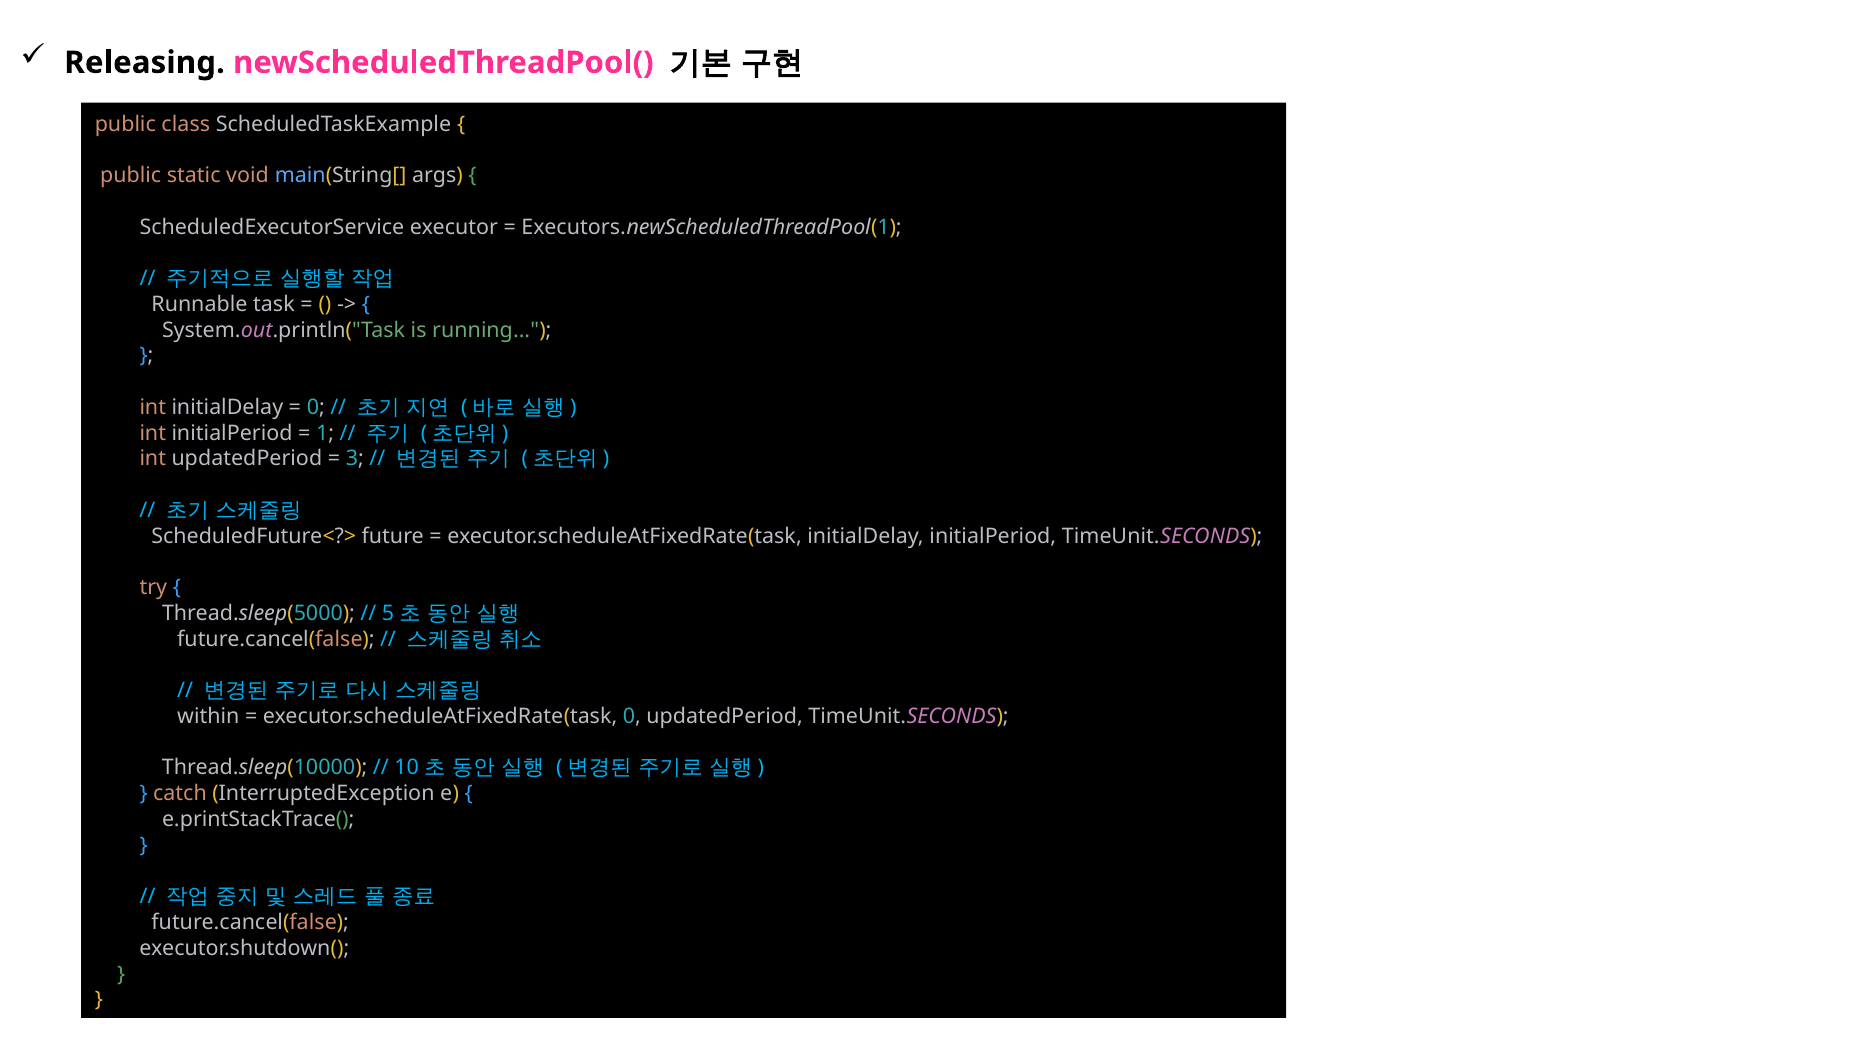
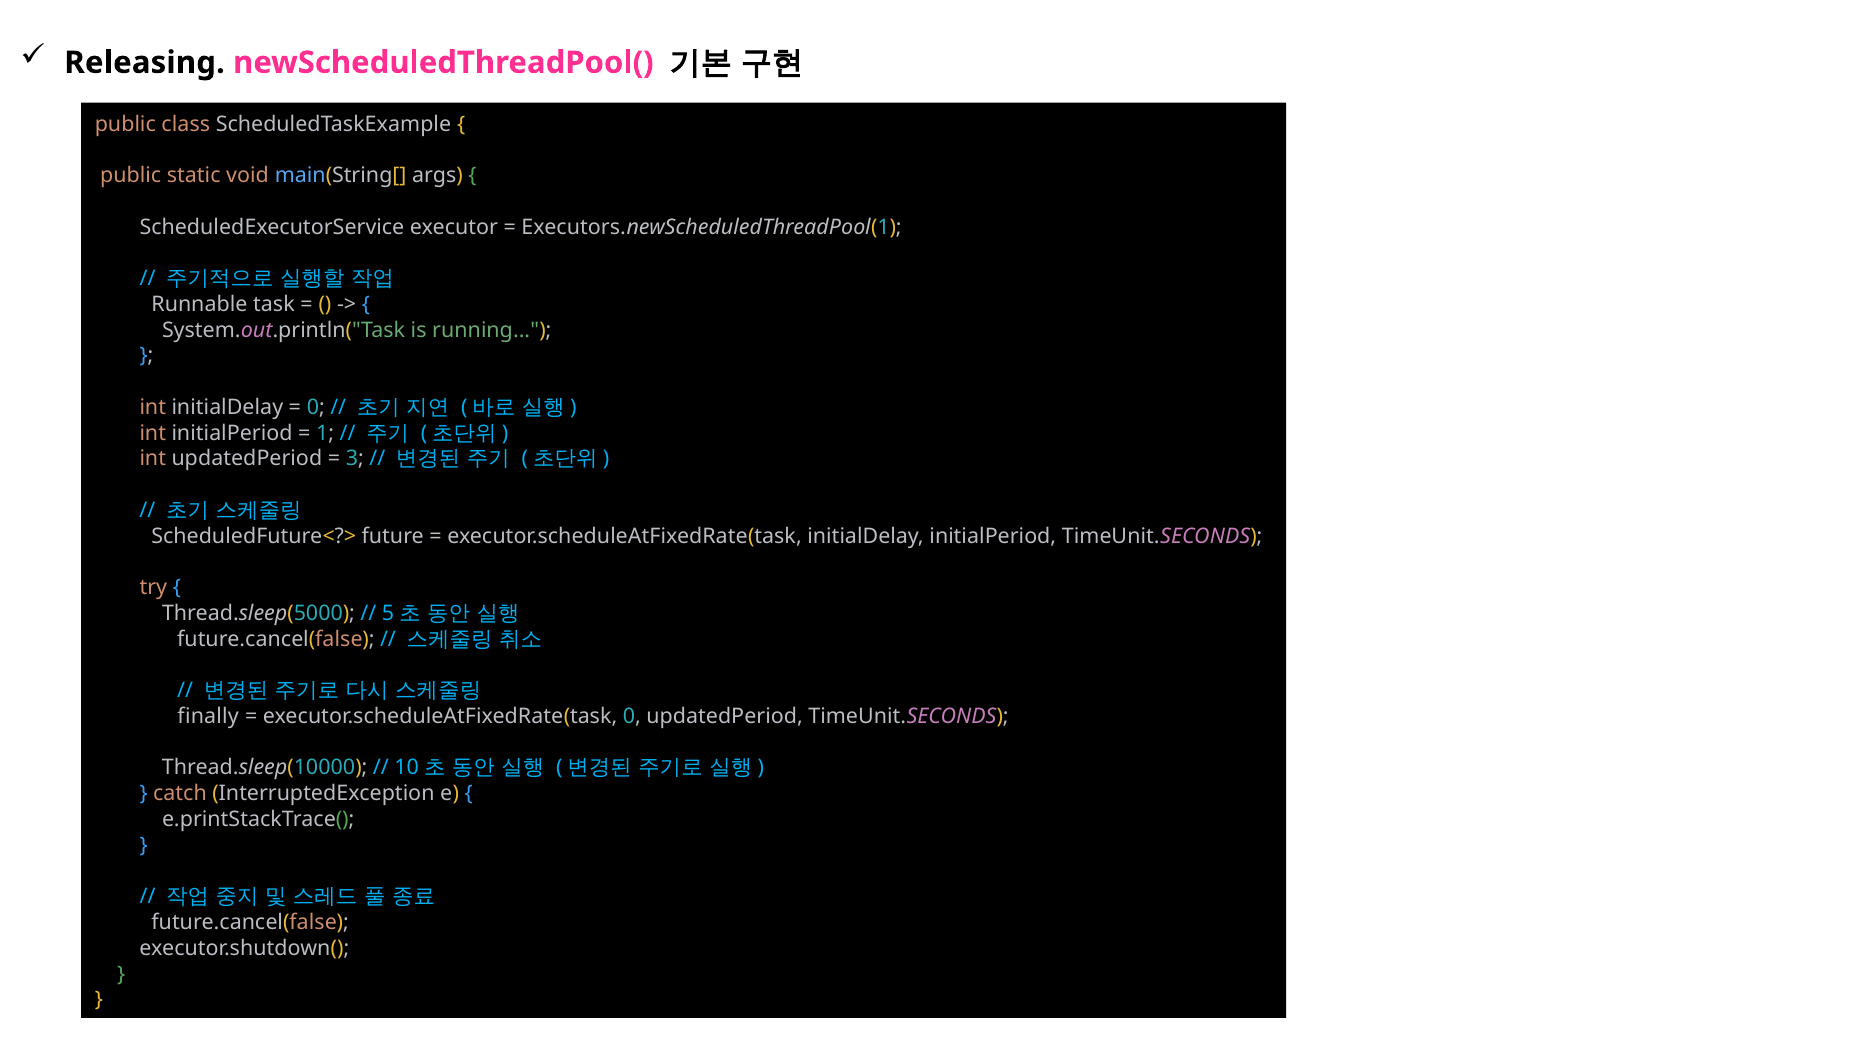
within: within -> finally (208, 716)
